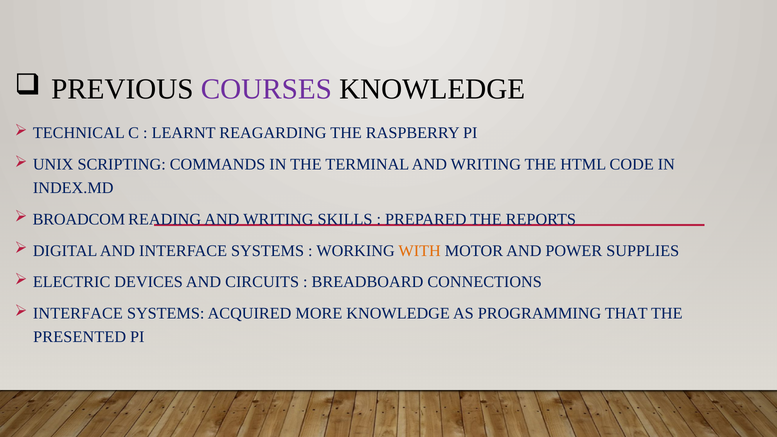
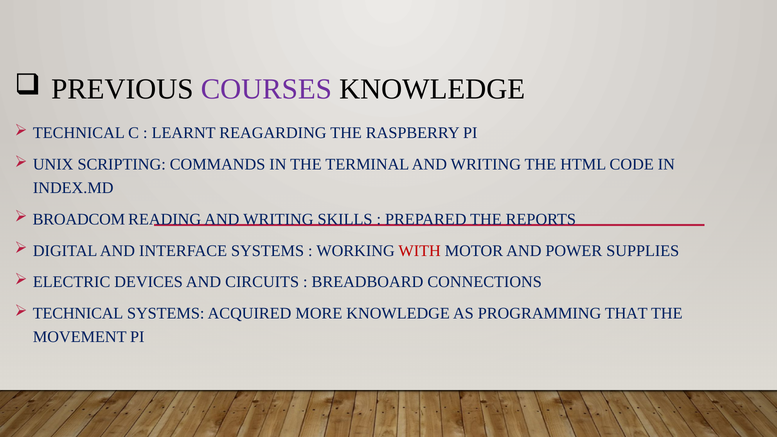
WITH colour: orange -> red (420, 251)
INTERFACE: INTERFACE -> TECHNICAL (78, 314)
PRESENTED: PRESENTED -> MOVEMENT (80, 337)
